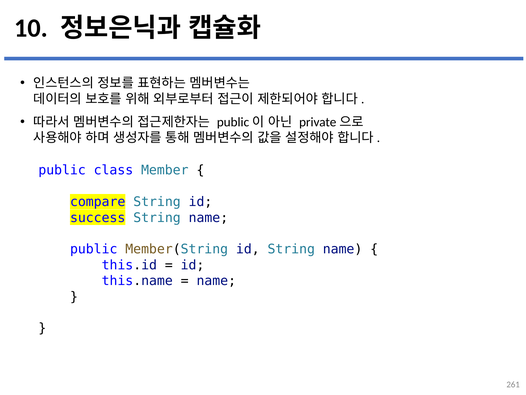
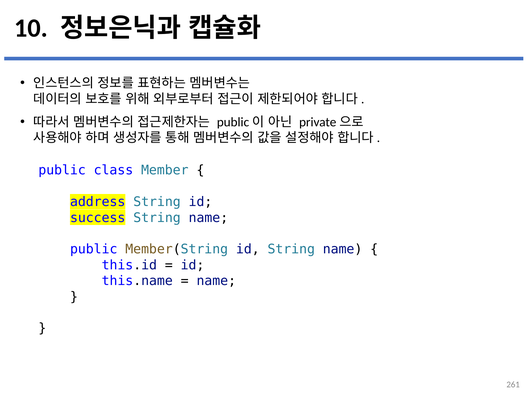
compare: compare -> address (98, 202)
